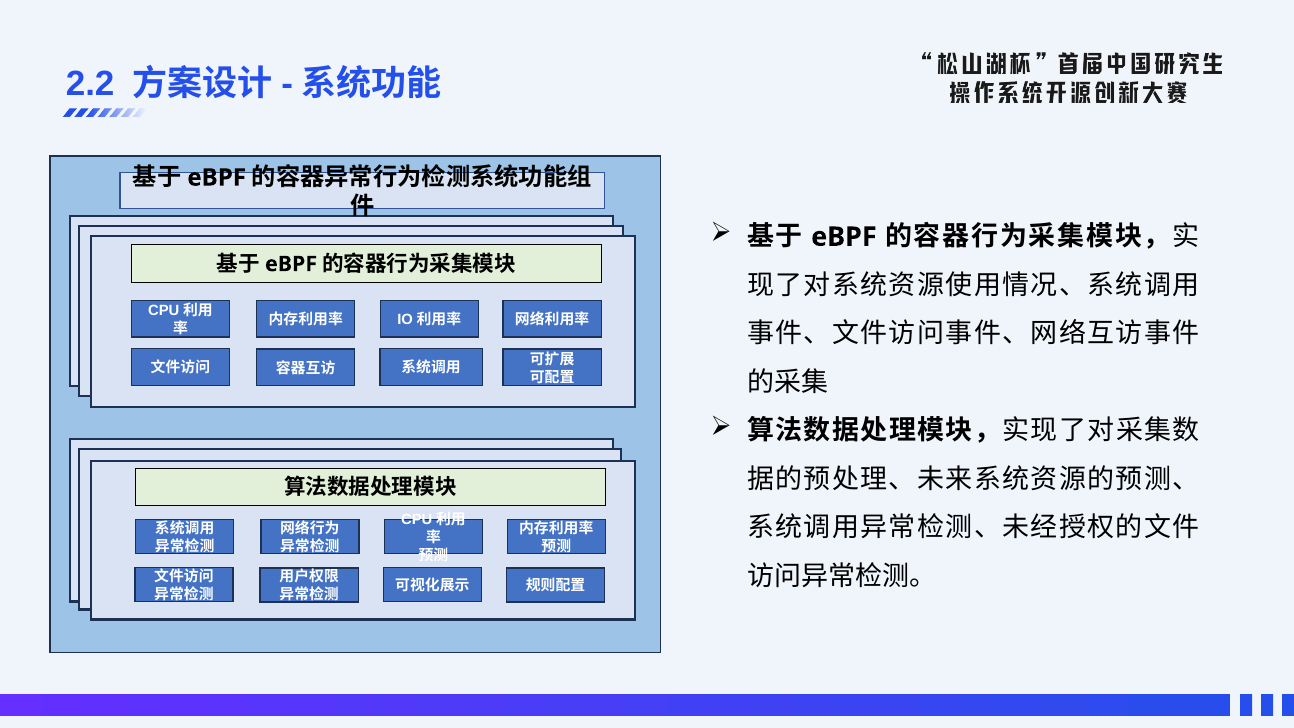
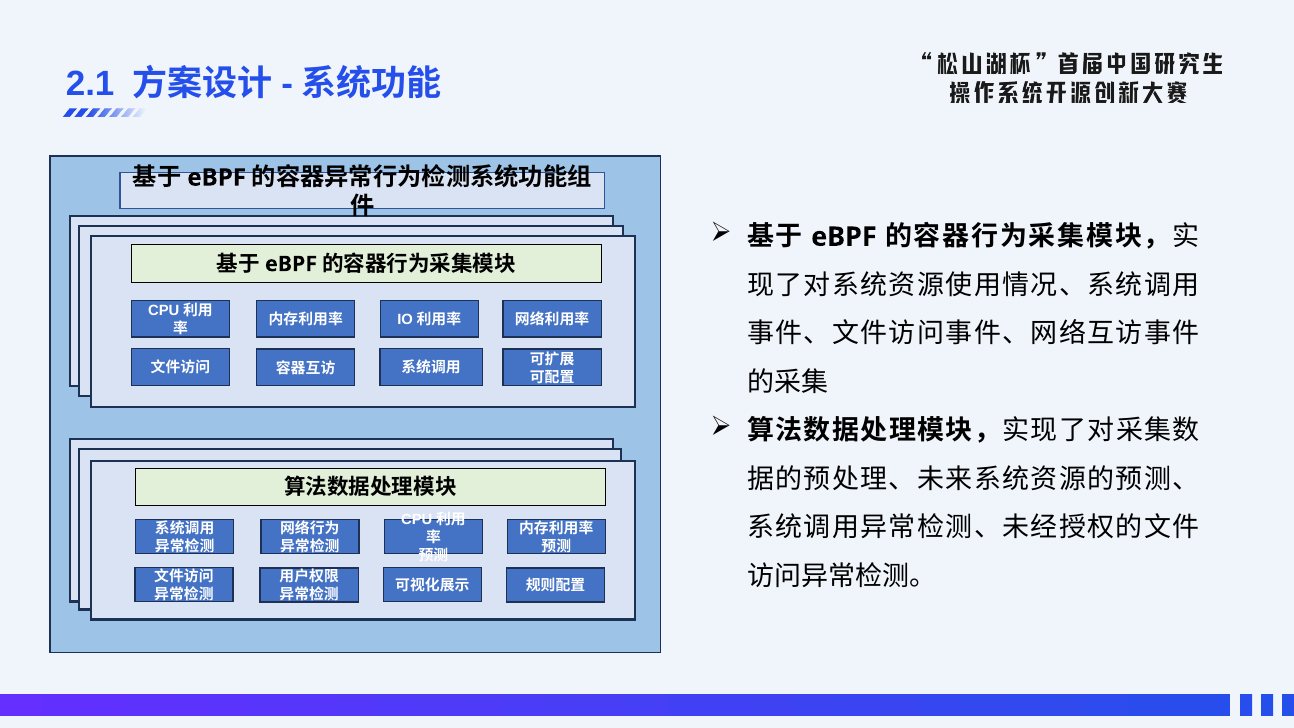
2.2: 2.2 -> 2.1 (90, 84)
